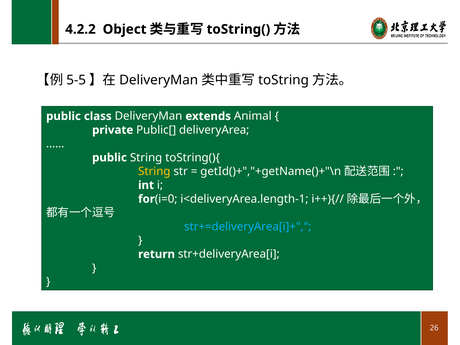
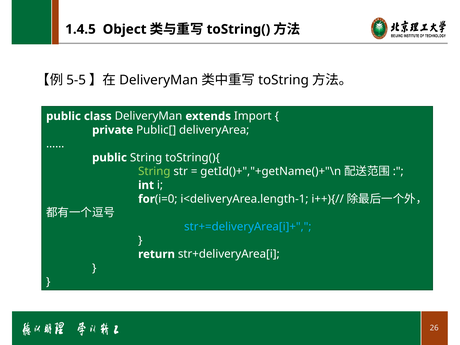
4.2.2: 4.2.2 -> 1.4.5 (80, 29)
Animal: Animal -> Import (253, 116)
String colour: yellow -> light green (154, 171)
